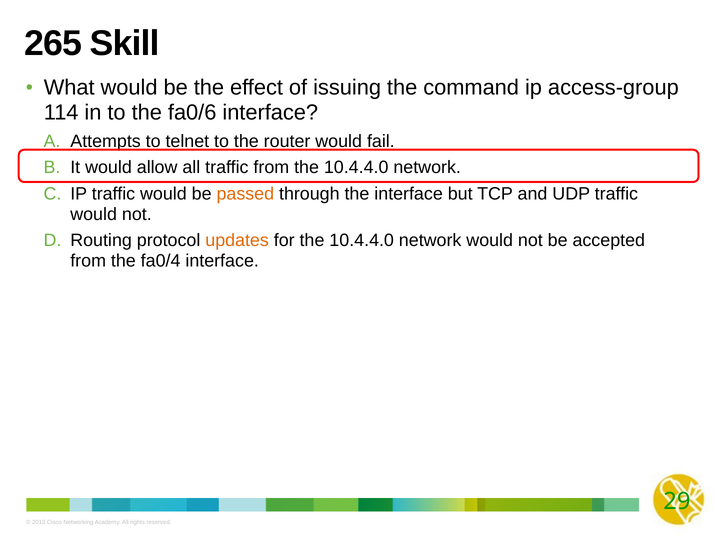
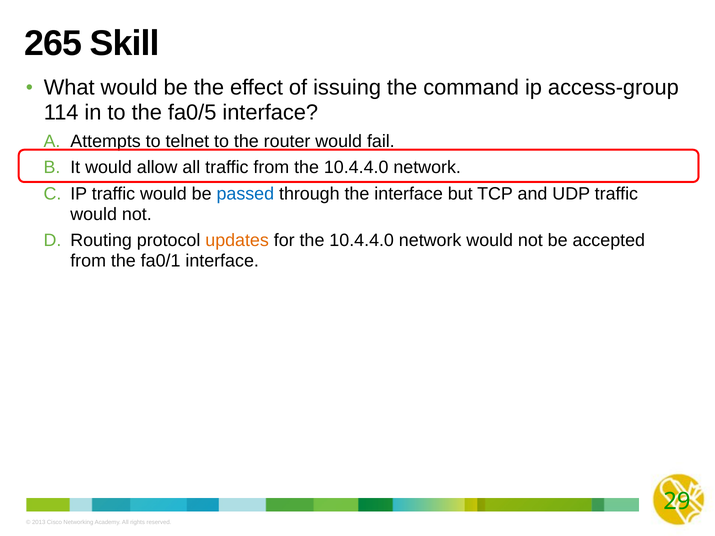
fa0/6: fa0/6 -> fa0/5 (192, 113)
passed colour: orange -> blue (245, 194)
fa0/4: fa0/4 -> fa0/1 (161, 261)
